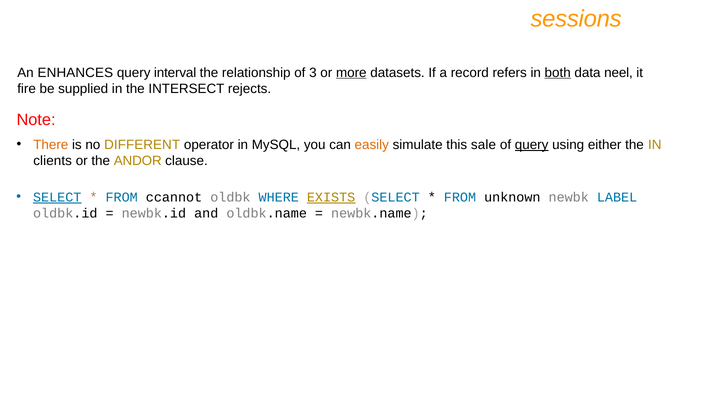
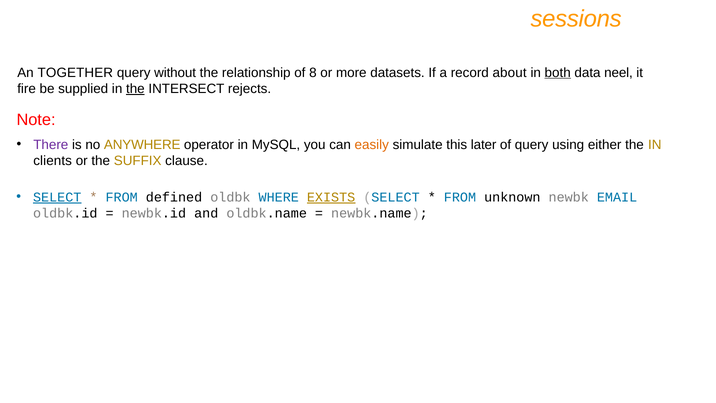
ENHANCES: ENHANCES -> TOGETHER (75, 73)
interval: interval -> without (175, 73)
3: 3 -> 8 (313, 73)
more underline: present -> none (351, 73)
refers: refers -> about (510, 73)
the underline: none -> present (135, 89)
There colour: orange -> purple (51, 145)
DIFFERENT: DIFFERENT -> ANYWHERE (142, 145)
sale: sale -> later (484, 145)
query underline: present -> none (532, 145)
ANDOR: ANDOR -> SUFFIX (138, 161)
ccannot: ccannot -> defined (174, 197)
LABEL: LABEL -> EMAIL (617, 197)
